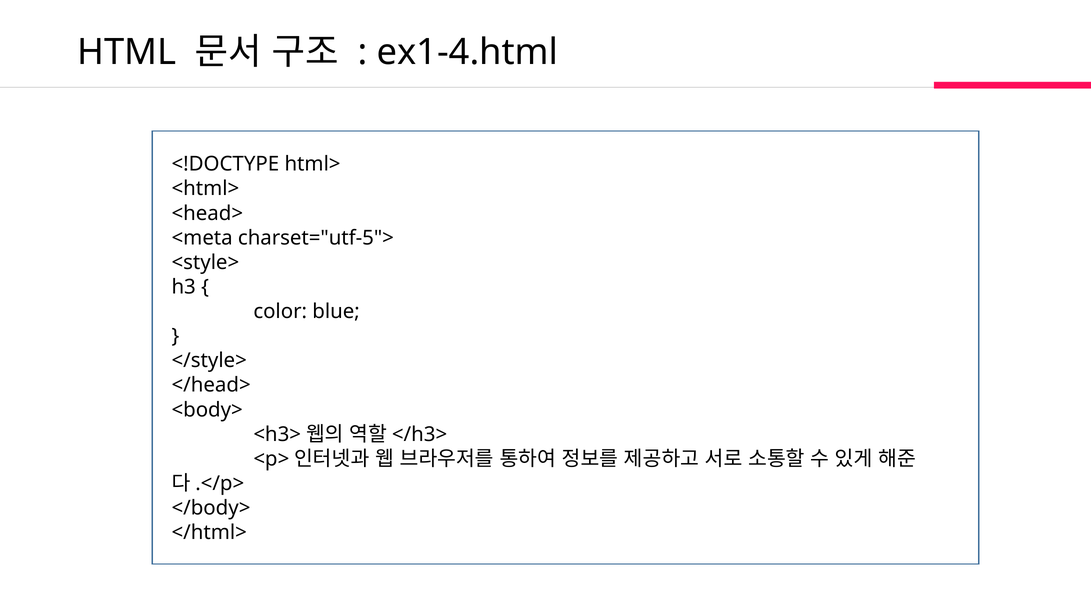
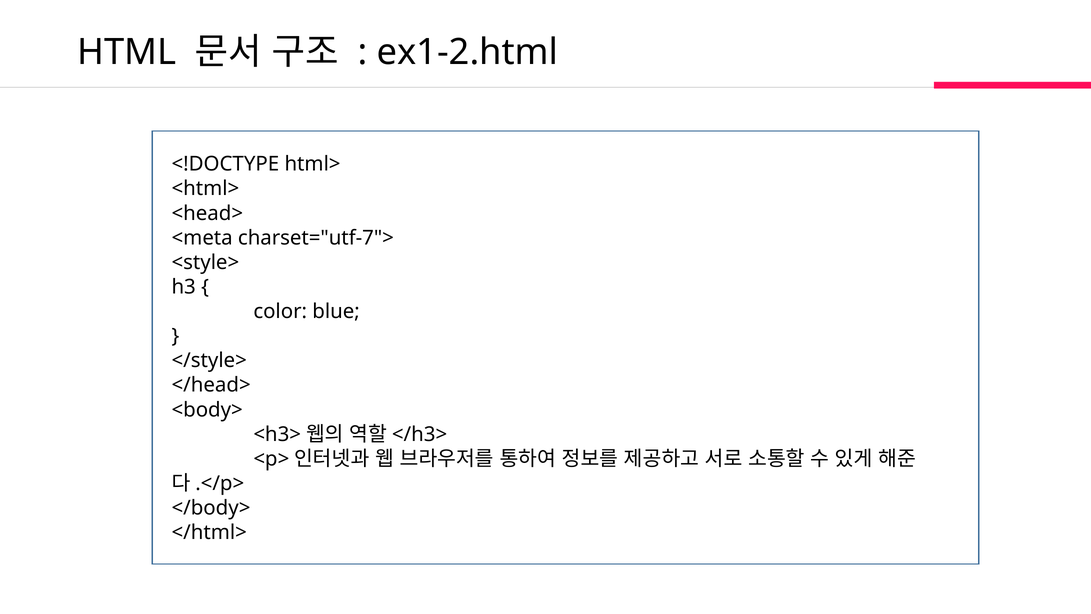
ex1-4.html: ex1-4.html -> ex1-2.html (467, 52)
charset="utf-5">: charset="utf-5"> -> charset="utf-7"> (316, 238)
